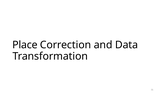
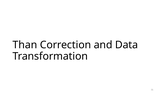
Place: Place -> Than (25, 45)
